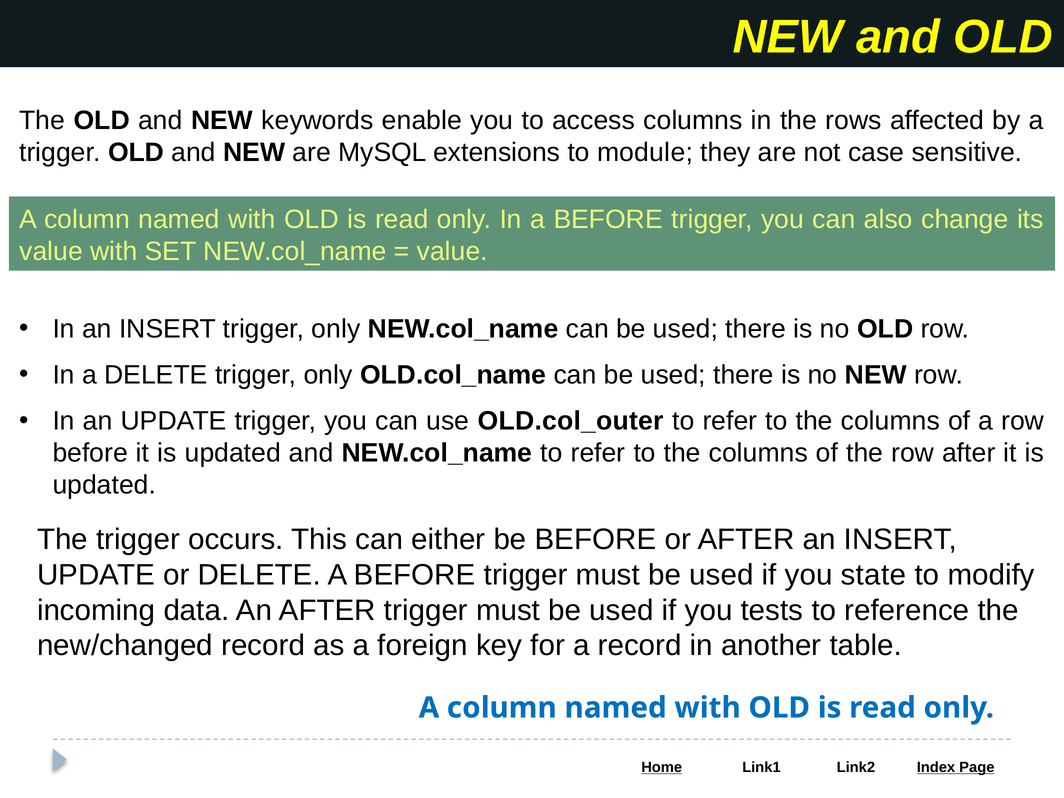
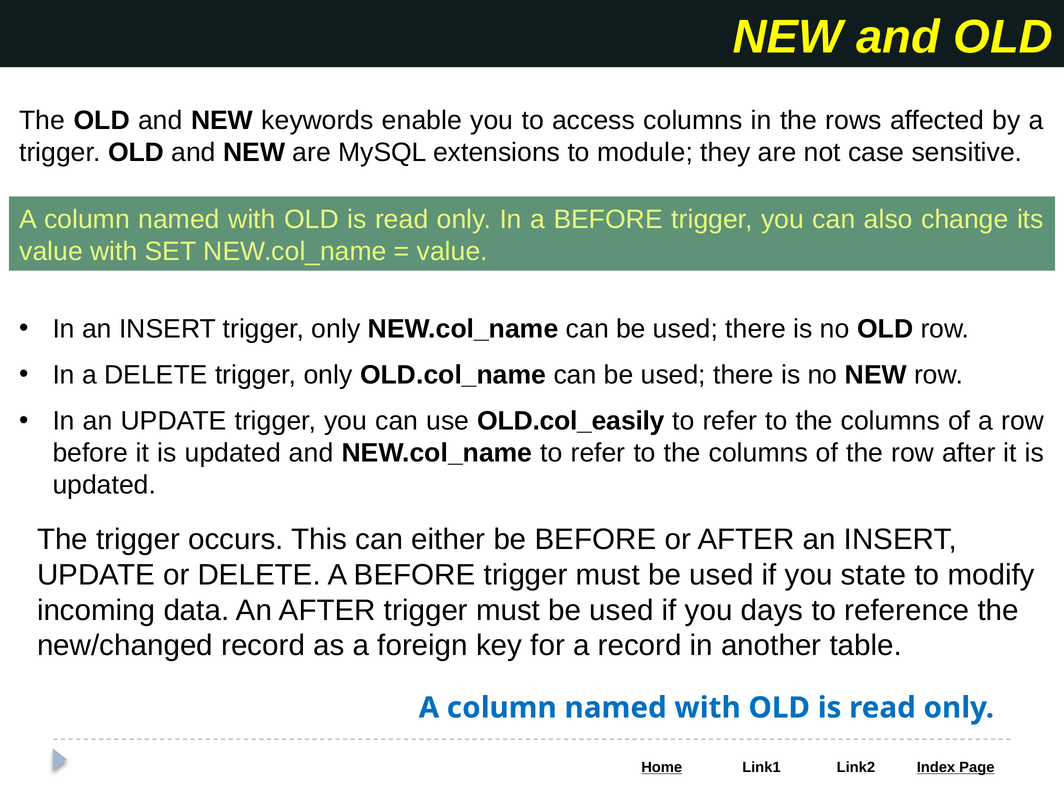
OLD.col_outer: OLD.col_outer -> OLD.col_easily (571, 421)
tests: tests -> days (772, 610)
